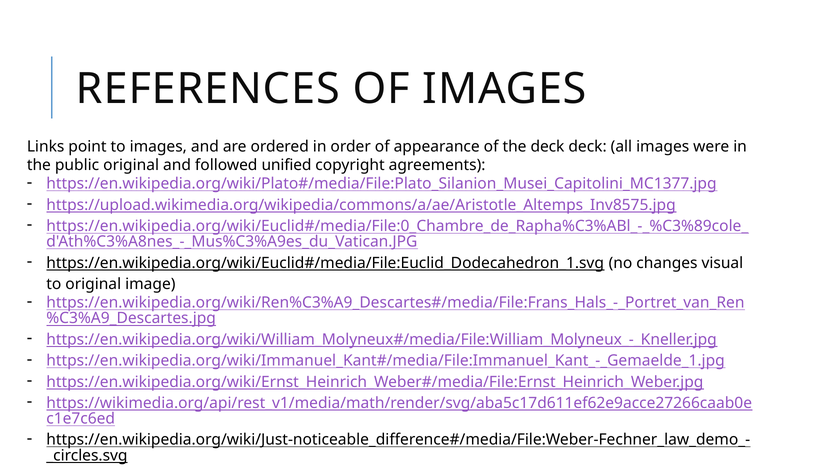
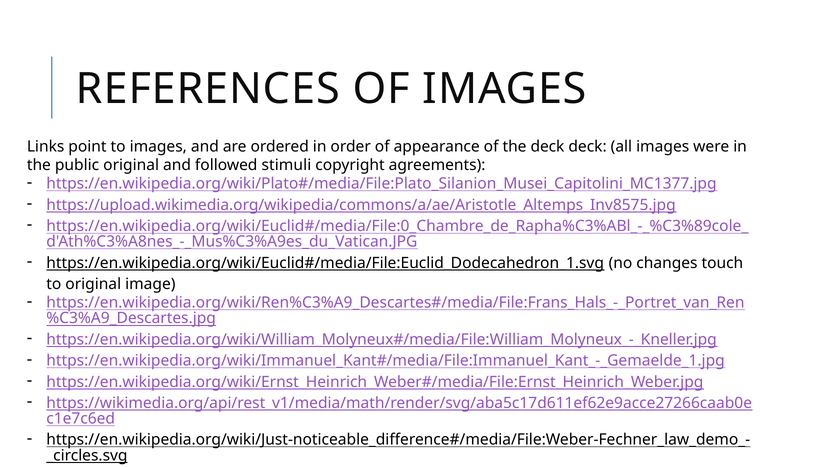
unified: unified -> stimuli (286, 165)
visual: visual -> touch (722, 263)
